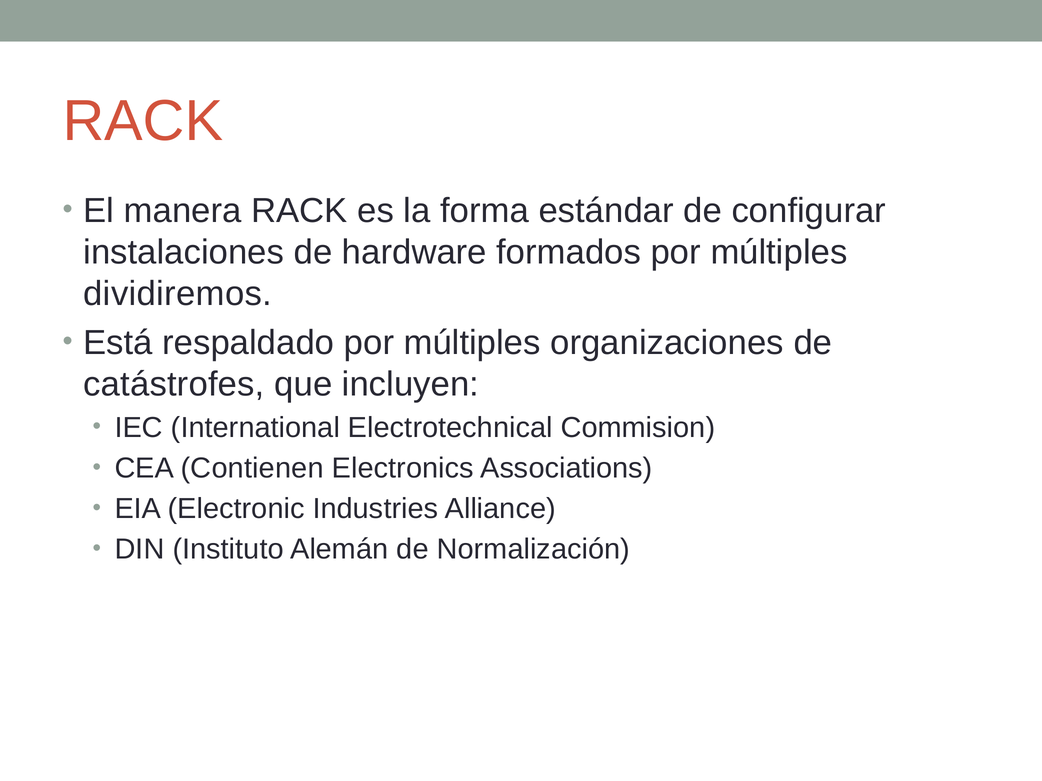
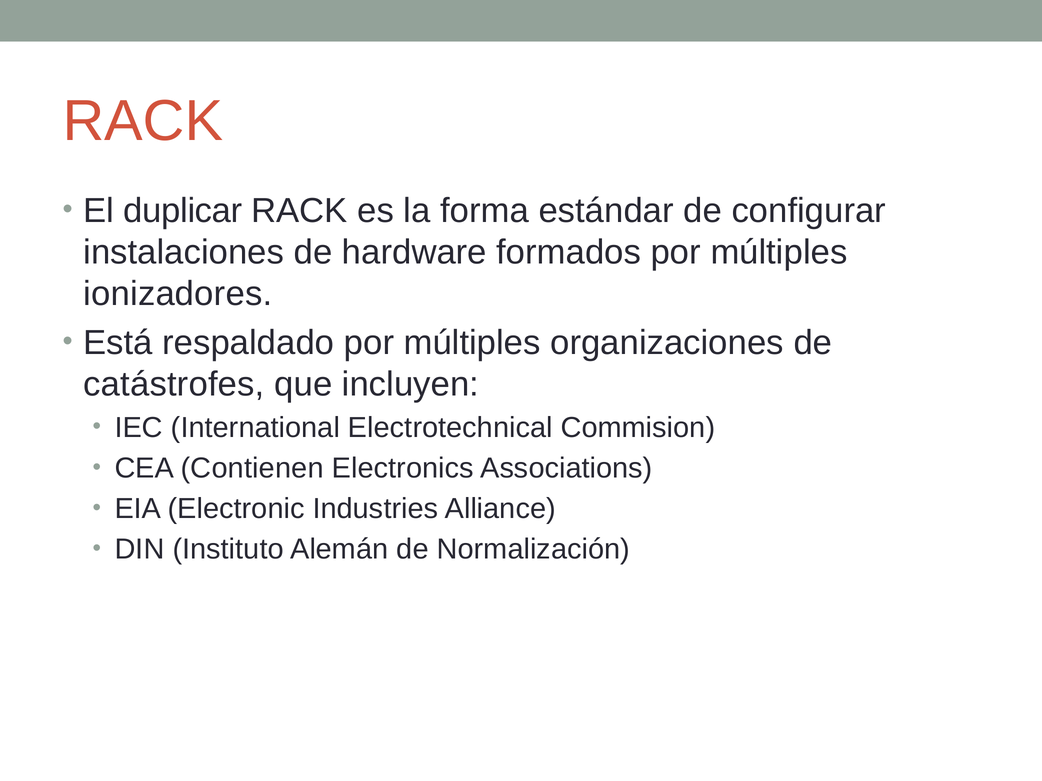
manera: manera -> duplicar (183, 211)
dividiremos: dividiremos -> ionizadores (178, 294)
